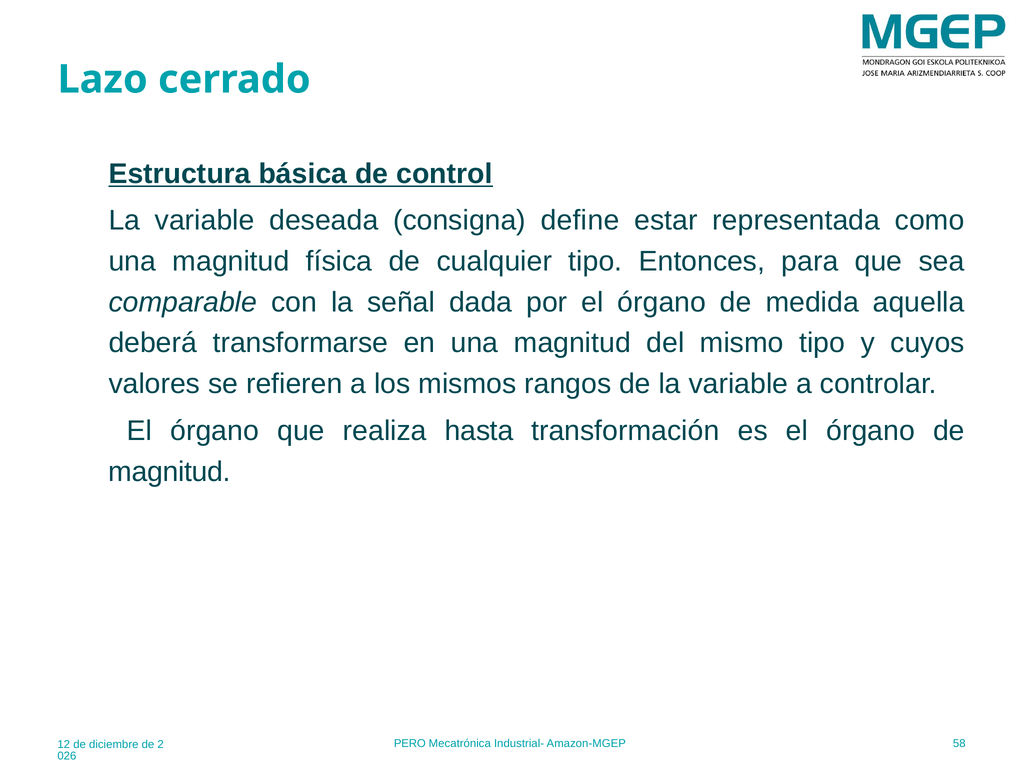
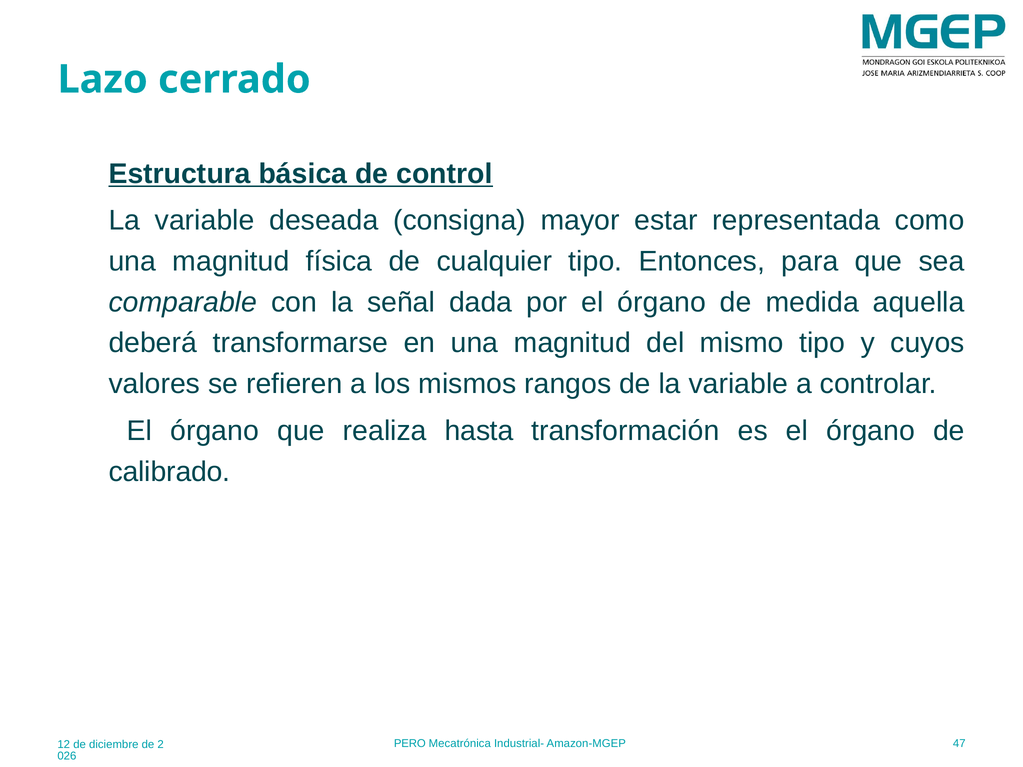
define: define -> mayor (580, 220)
magnitud: magnitud -> calibrado (169, 472)
58: 58 -> 47 (959, 744)
